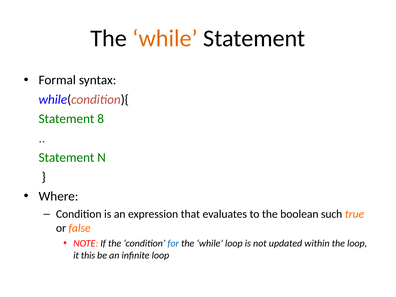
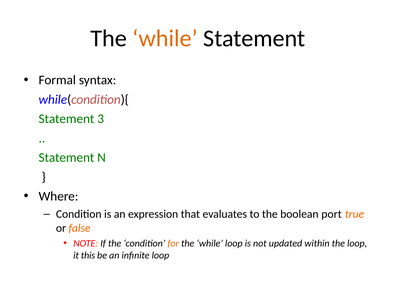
8: 8 -> 3 (101, 119)
such: such -> port (332, 214)
for colour: blue -> orange (173, 243)
